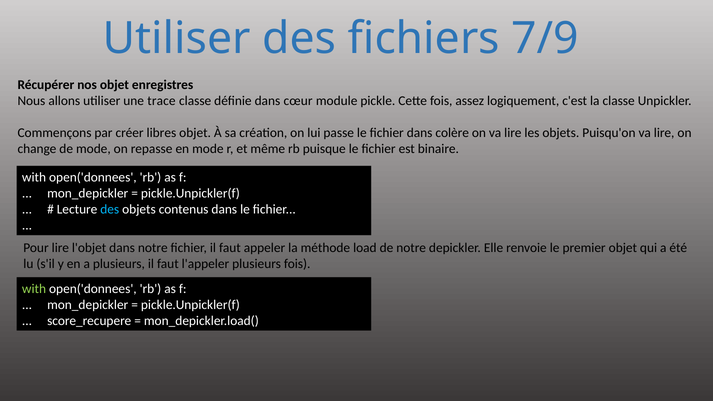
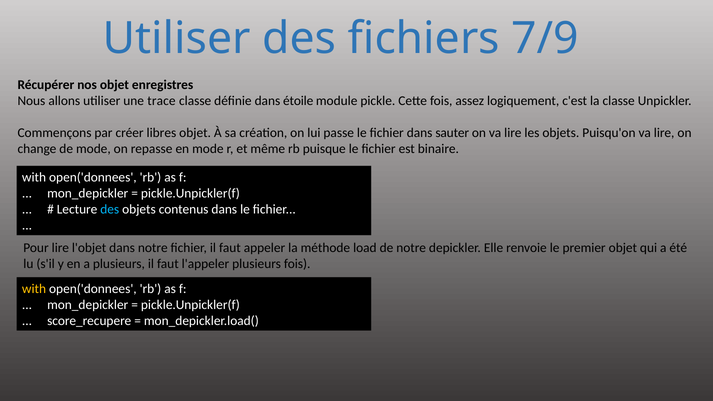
cœur: cœur -> étoile (298, 101)
colère: colère -> sauter (452, 133)
with colour: light green -> yellow (34, 289)
